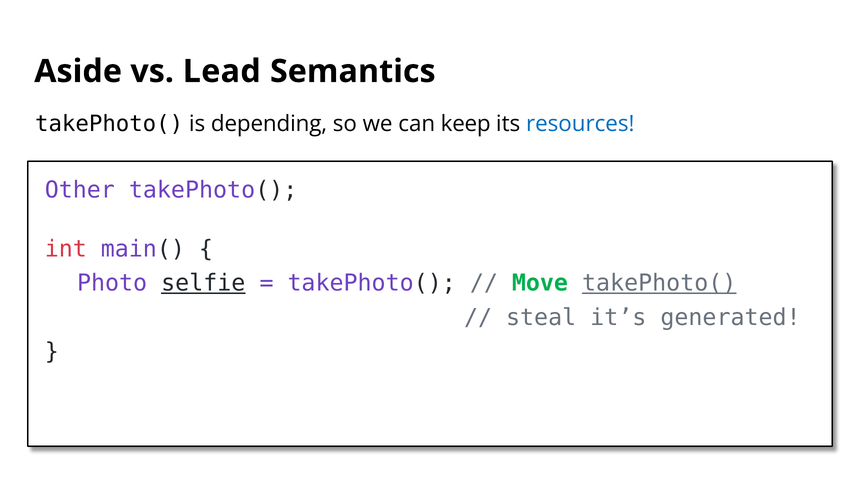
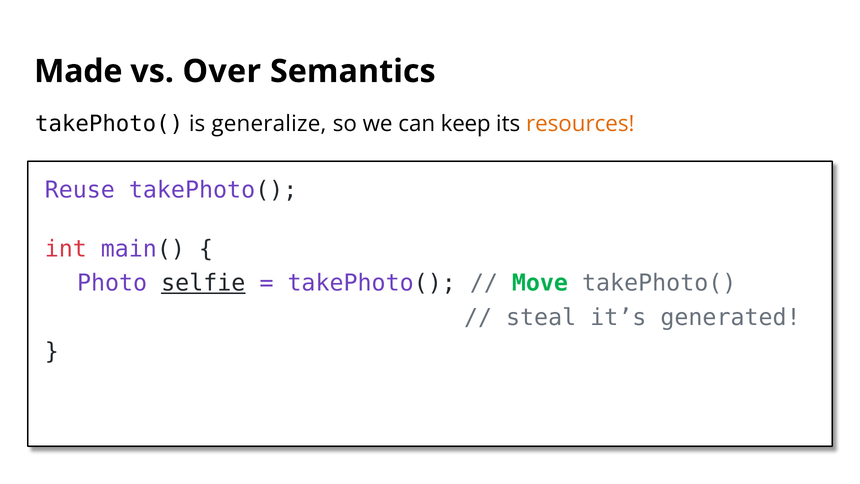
Aside: Aside -> Made (78, 71)
Lead: Lead -> Over (222, 71)
depending: depending -> generalize (269, 124)
resources colour: blue -> orange (580, 124)
Other: Other -> Reuse (80, 190)
takePhoto( underline: present -> none (659, 283)
